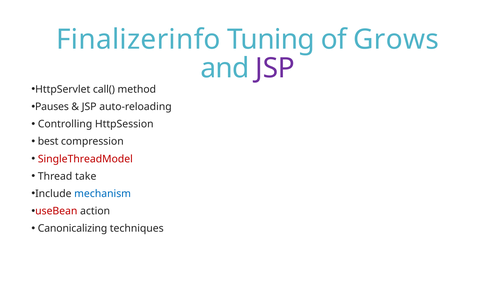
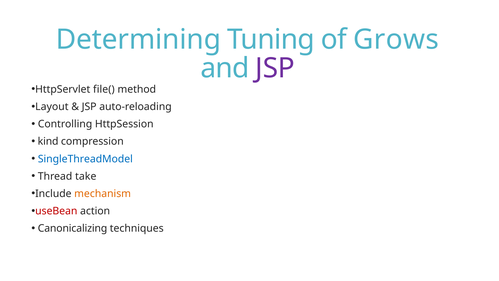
Finalizerinfo: Finalizerinfo -> Determining (139, 39)
call(: call( -> file( (104, 89)
Pauses: Pauses -> Layout (52, 107)
best: best -> kind (48, 141)
SingleThreadModel colour: red -> blue (85, 159)
mechanism colour: blue -> orange (103, 193)
